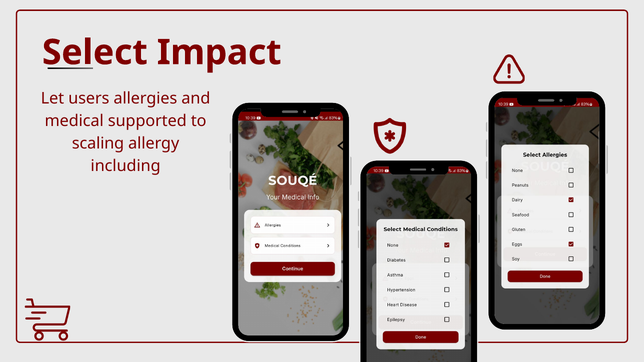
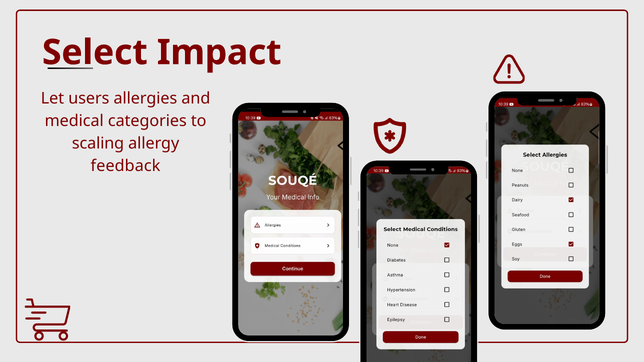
supported: supported -> categories (147, 121)
including: including -> feedback (126, 166)
